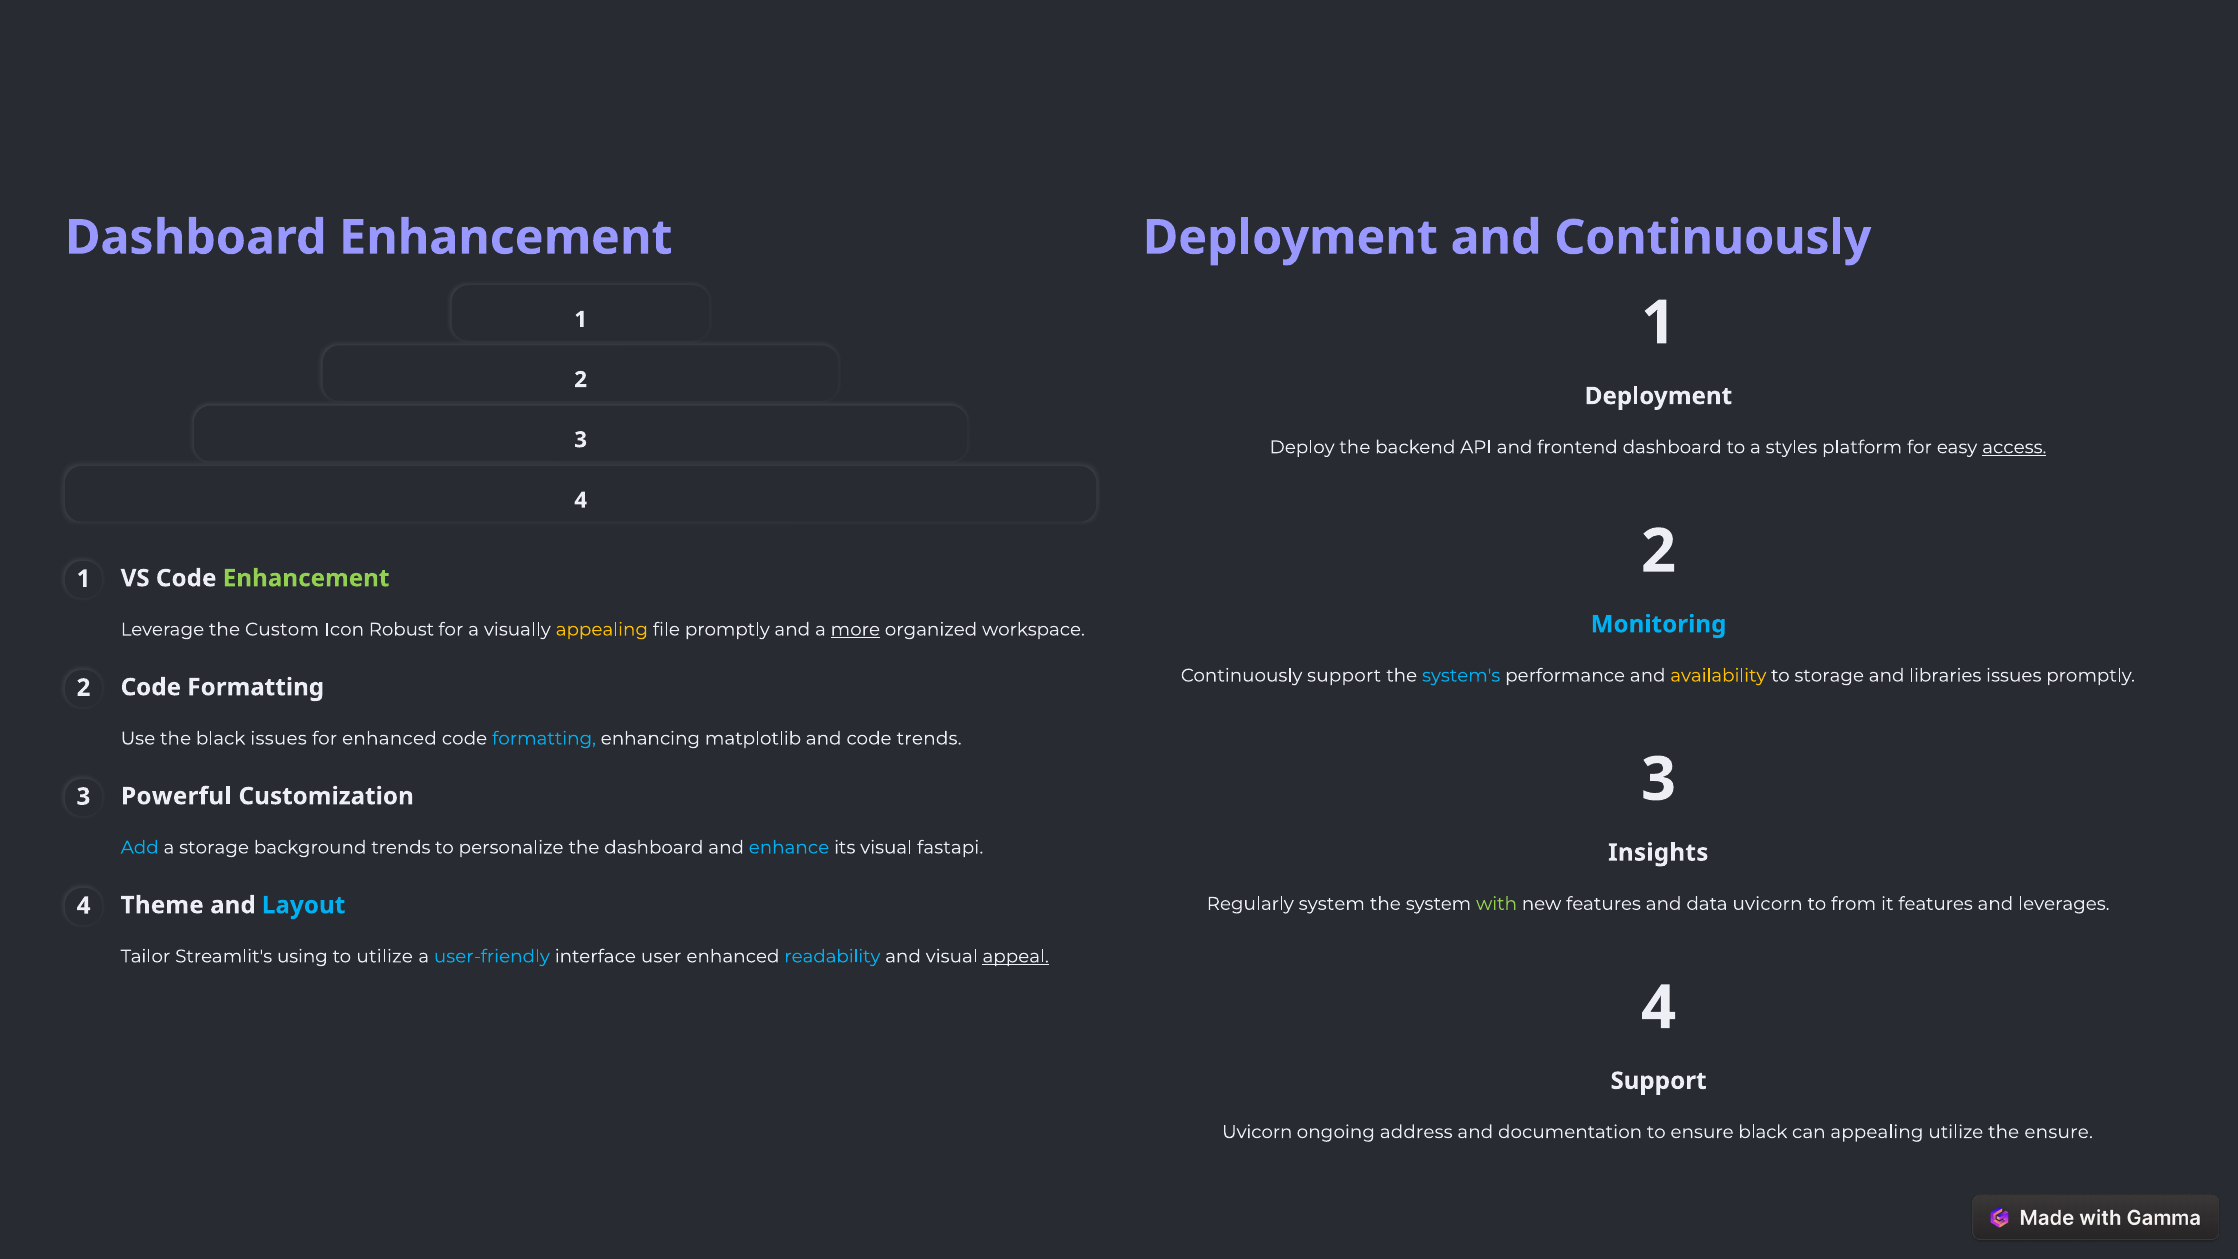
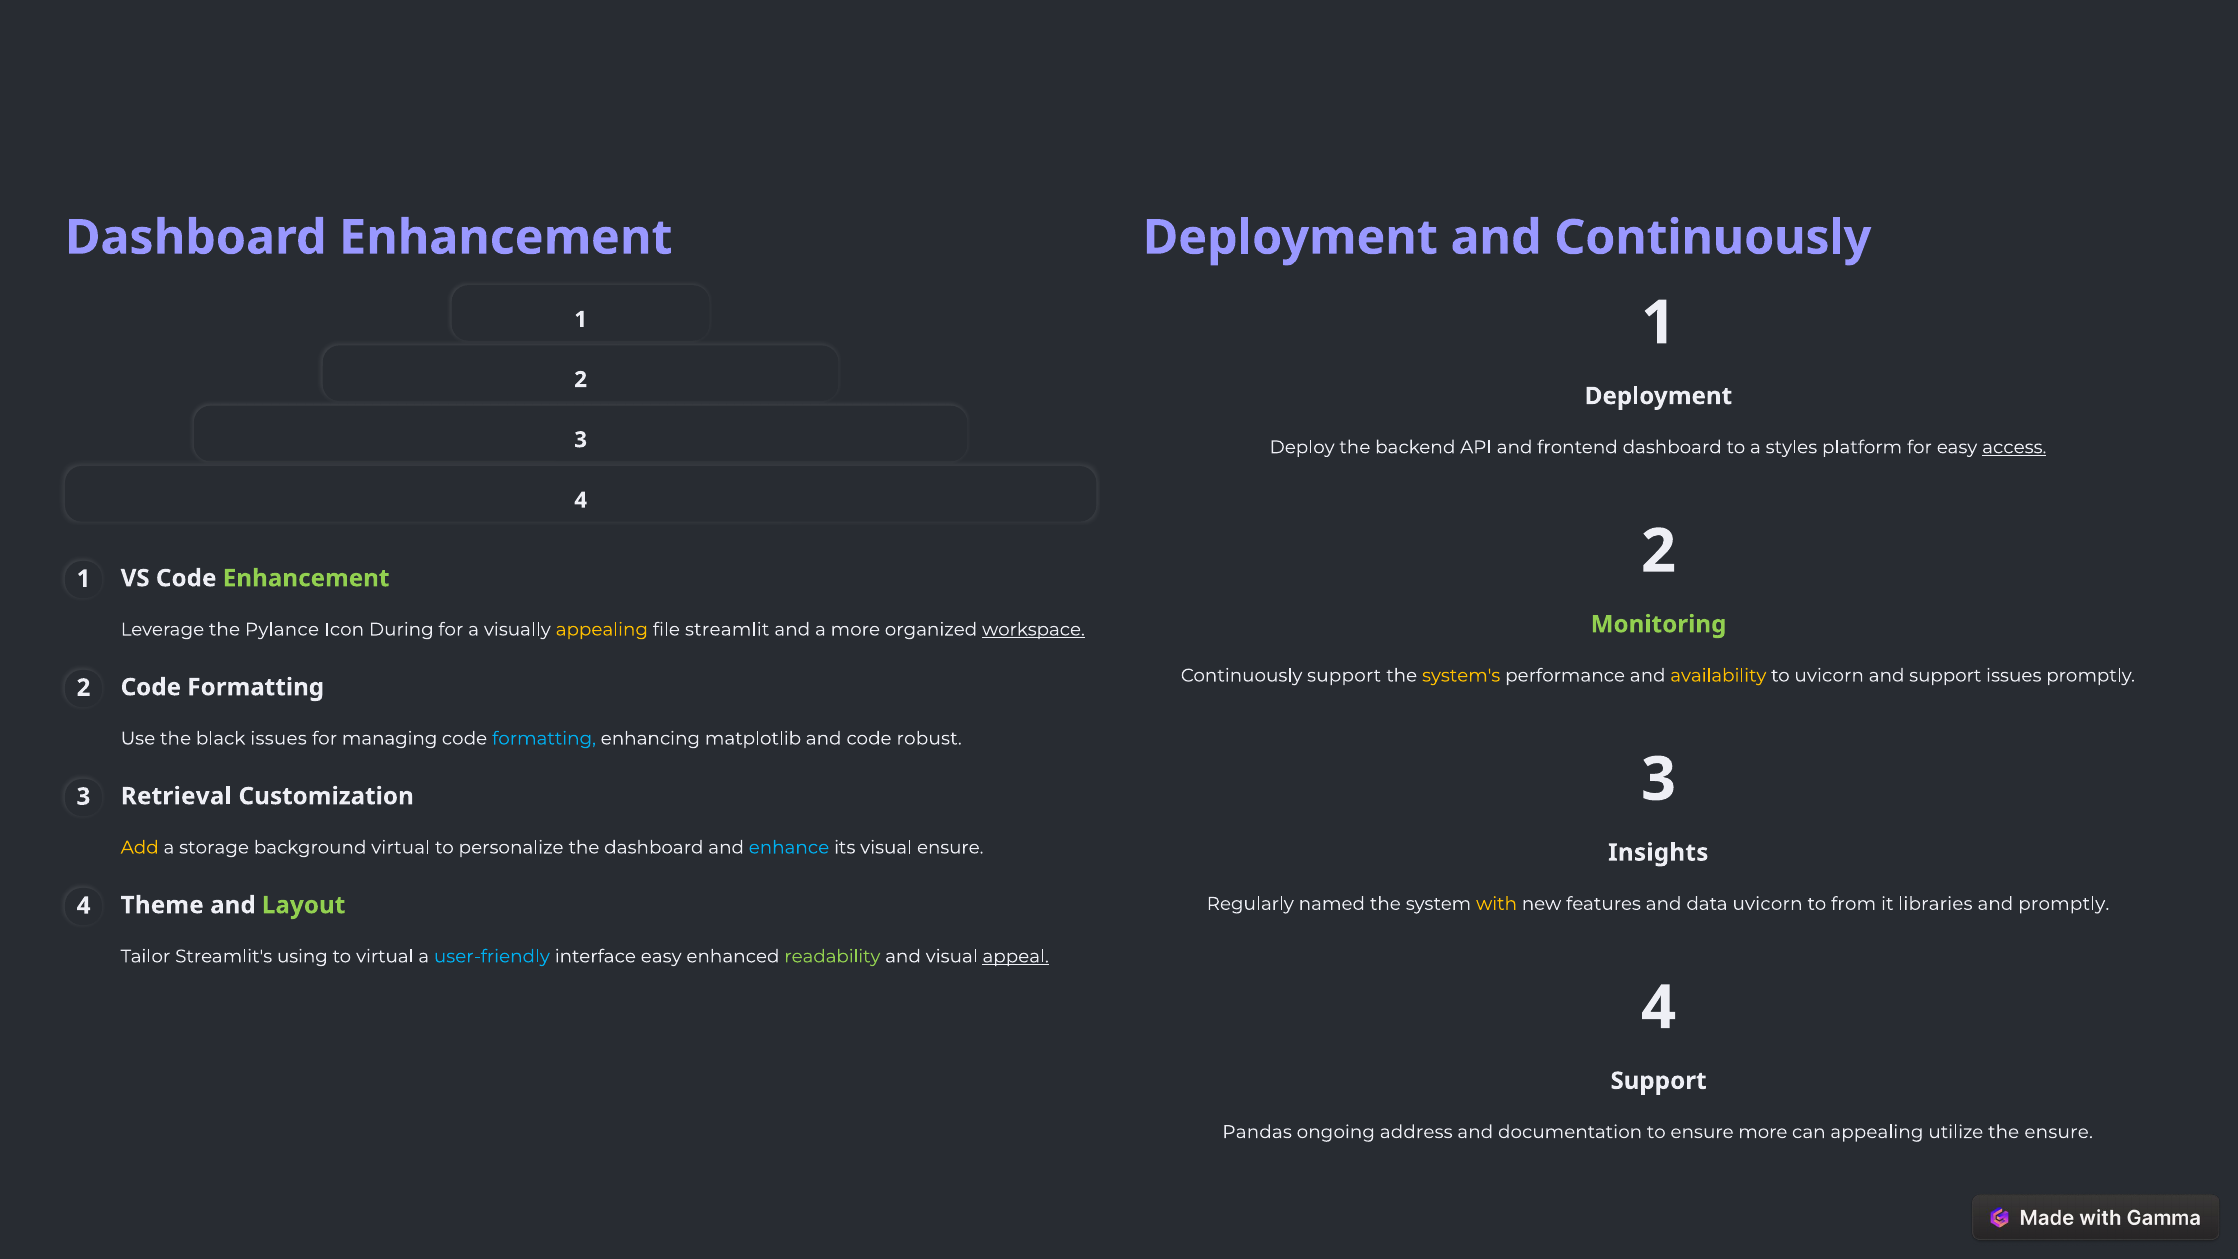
Monitoring colour: light blue -> light green (1659, 624)
Custom: Custom -> Pylance (282, 629)
Robust: Robust -> During (401, 629)
file promptly: promptly -> streamlit (727, 629)
more underline: present -> none (855, 629)
workspace underline: none -> present (1033, 629)
system's colour: light blue -> yellow (1461, 675)
to storage: storage -> uvicorn (1829, 675)
and libraries: libraries -> support (1945, 675)
for enhanced: enhanced -> managing (390, 738)
code trends: trends -> robust (929, 738)
Powerful: Powerful -> Retrieval (176, 796)
Add colour: light blue -> yellow (140, 847)
background trends: trends -> virtual (401, 847)
visual fastapi: fastapi -> ensure (950, 847)
Regularly system: system -> named (1332, 904)
with colour: light green -> yellow (1497, 904)
it features: features -> libraries (1935, 904)
and leverages: leverages -> promptly (2064, 904)
Layout colour: light blue -> light green (304, 905)
to utilize: utilize -> virtual (385, 956)
interface user: user -> easy (661, 956)
readability colour: light blue -> light green (832, 956)
Uvicorn: Uvicorn -> Pandas (1257, 1132)
ensure black: black -> more (1763, 1132)
